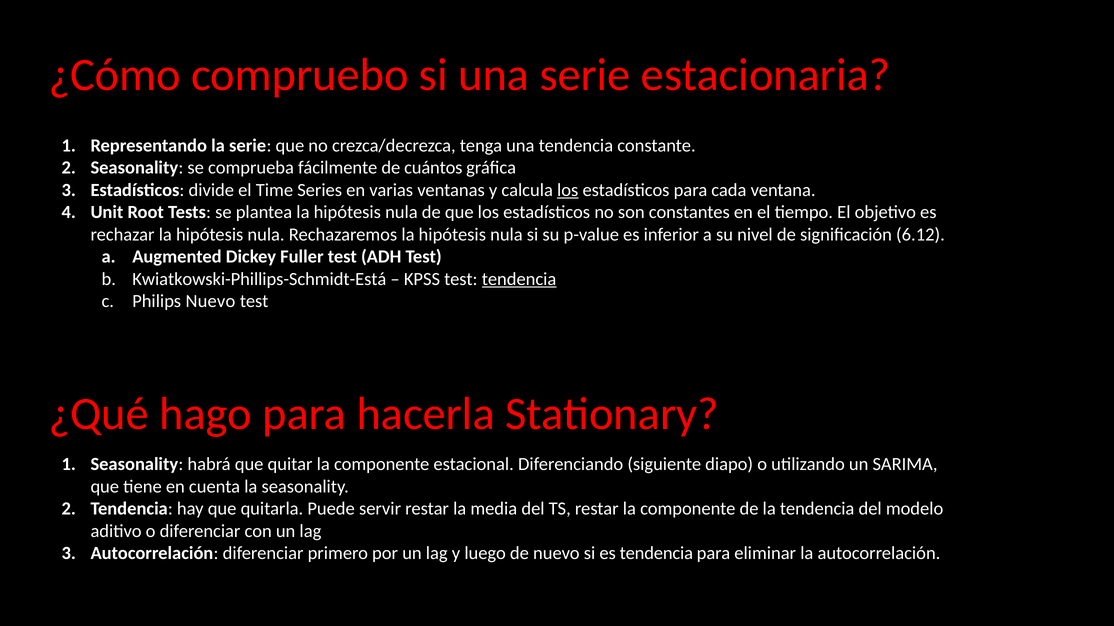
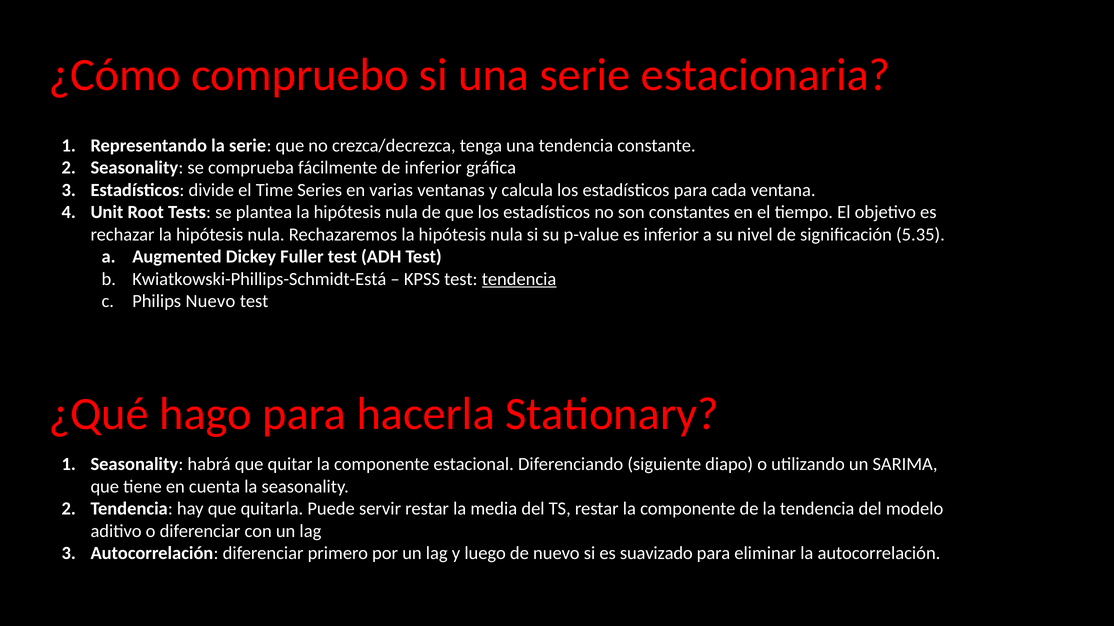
de cuántos: cuántos -> inferior (433, 168)
los underline: present -> none (568, 190)
6.12: 6.12 -> 5.35 (920, 235)
es tendencia: tendencia -> suavizado (656, 554)
